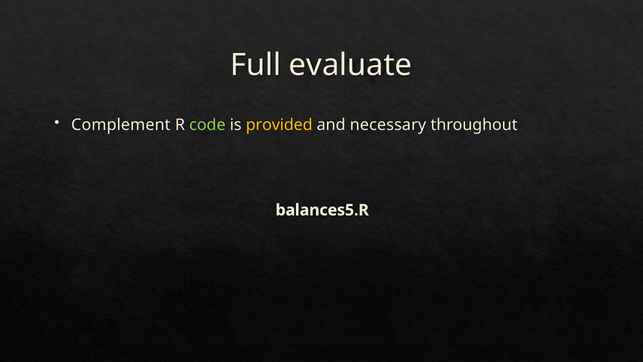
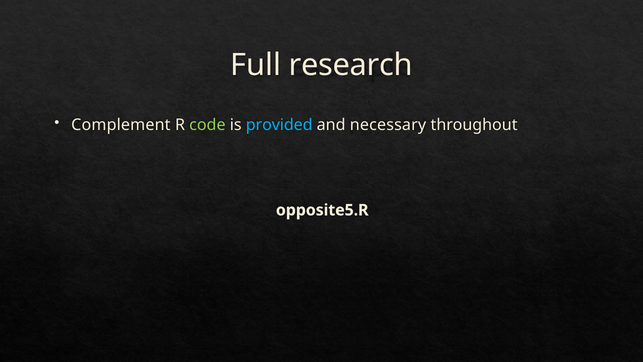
evaluate: evaluate -> research (351, 65)
provided colour: yellow -> light blue (279, 125)
balances5.R: balances5.R -> opposite5.R (322, 210)
